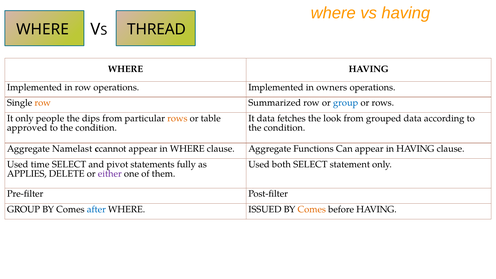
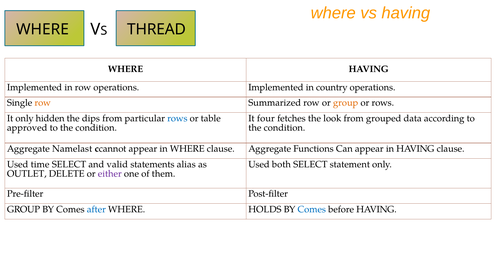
owners: owners -> country (332, 87)
group colour: blue -> orange (346, 103)
people: people -> hidden (50, 118)
rows colour: orange -> blue (177, 118)
It data: data -> four (266, 118)
pivot: pivot -> valid (117, 164)
fully: fully -> alias (186, 164)
APPLIES: APPLIES -> OUTLET (27, 174)
ISSUED: ISSUED -> HOLDS (265, 209)
Comes colour: orange -> blue (312, 209)
